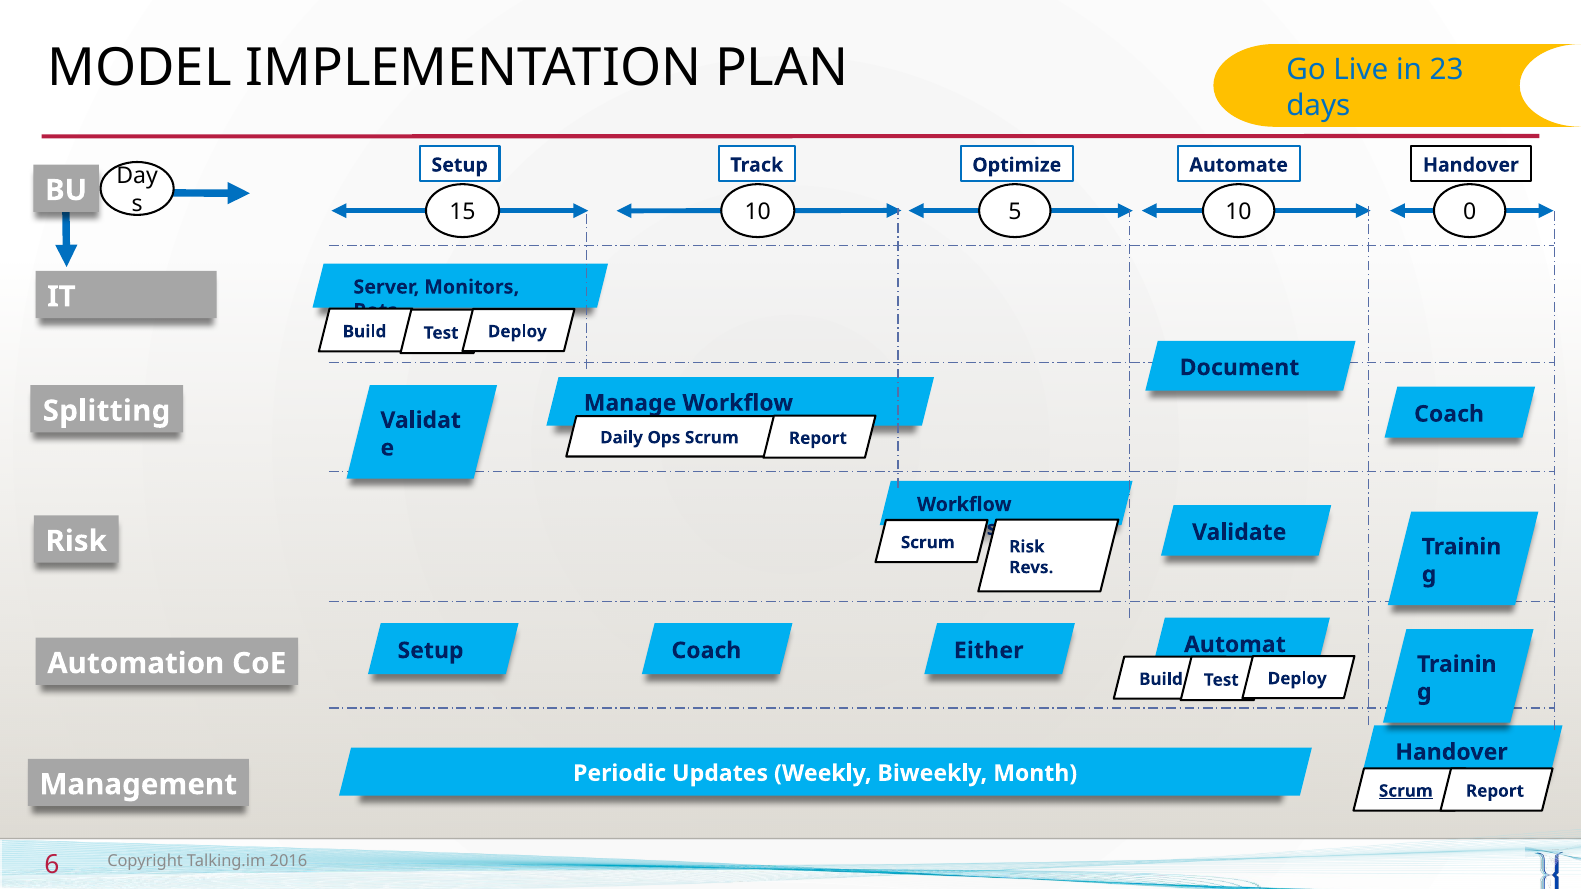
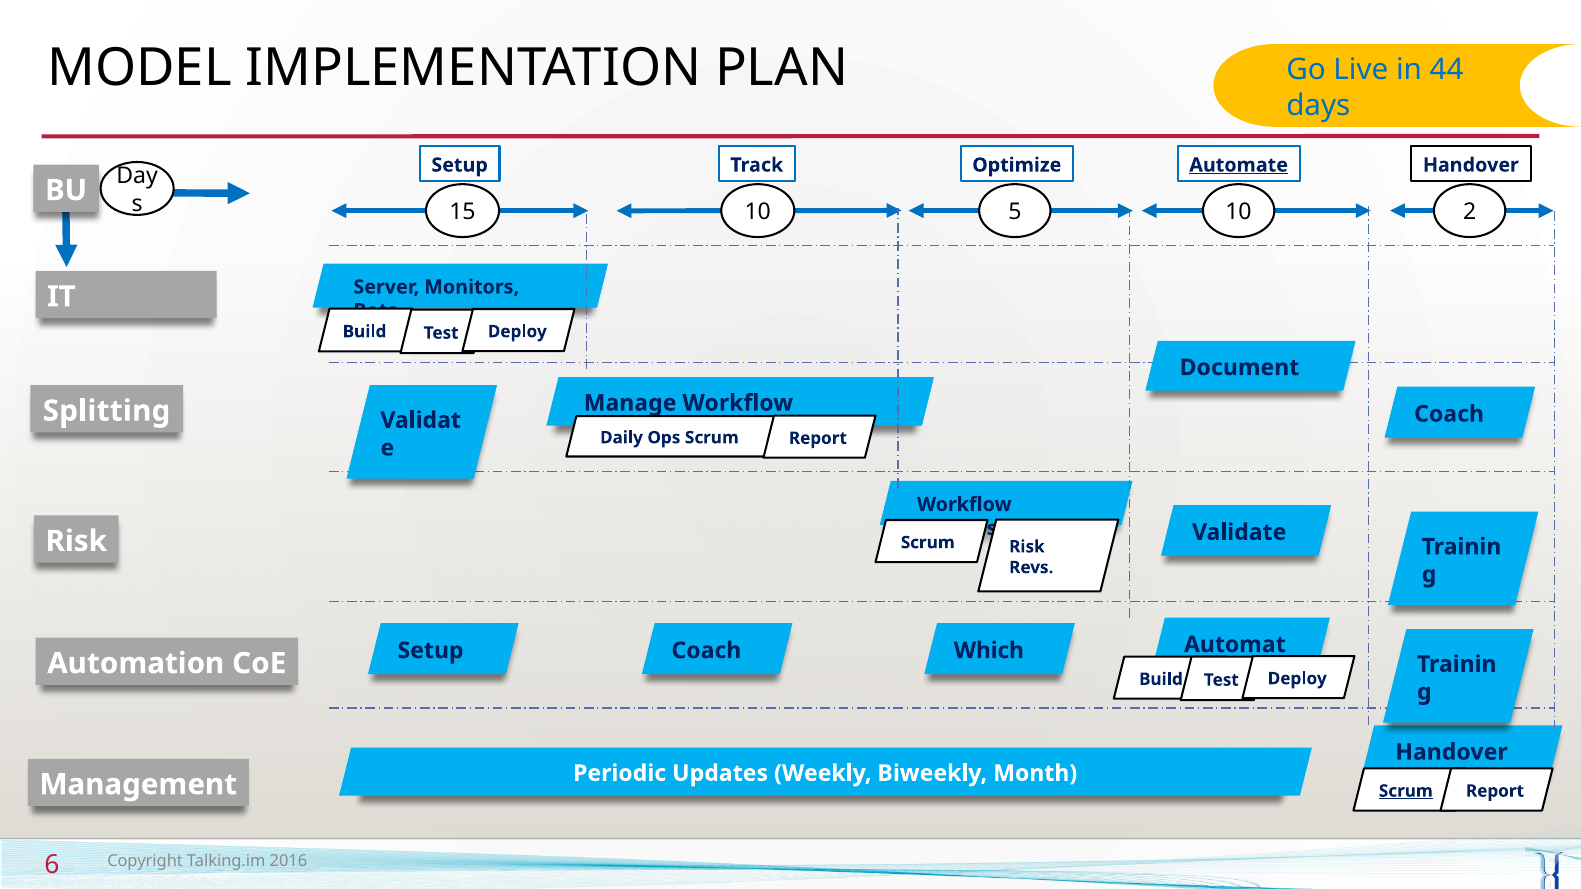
23: 23 -> 44 (1447, 70)
Automate underline: none -> present (1239, 165)
0: 0 -> 2 (1470, 212)
Either: Either -> Which (989, 651)
